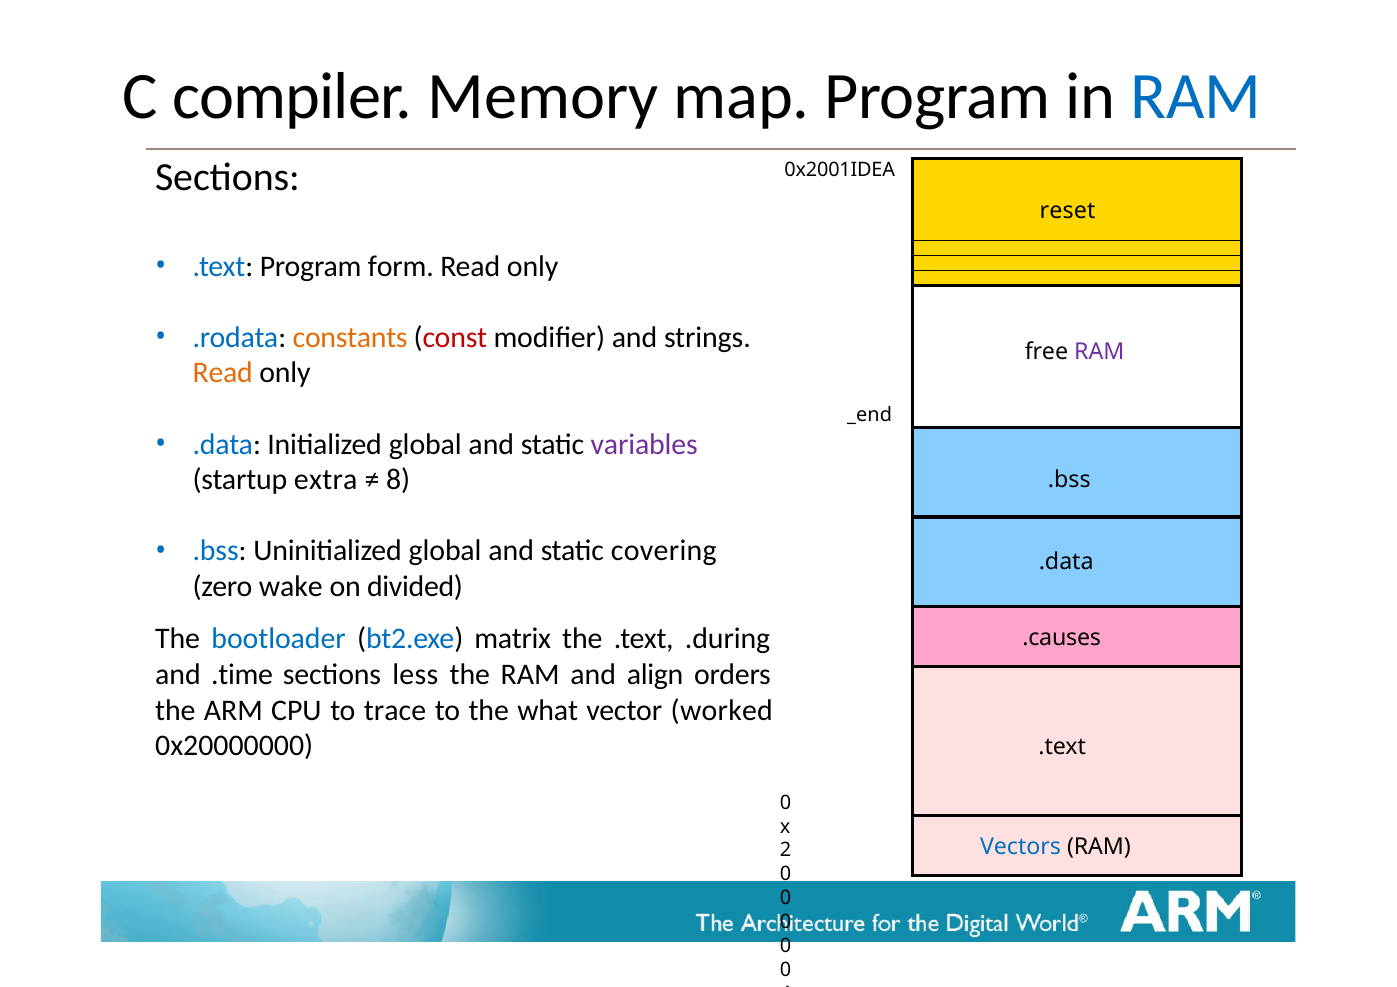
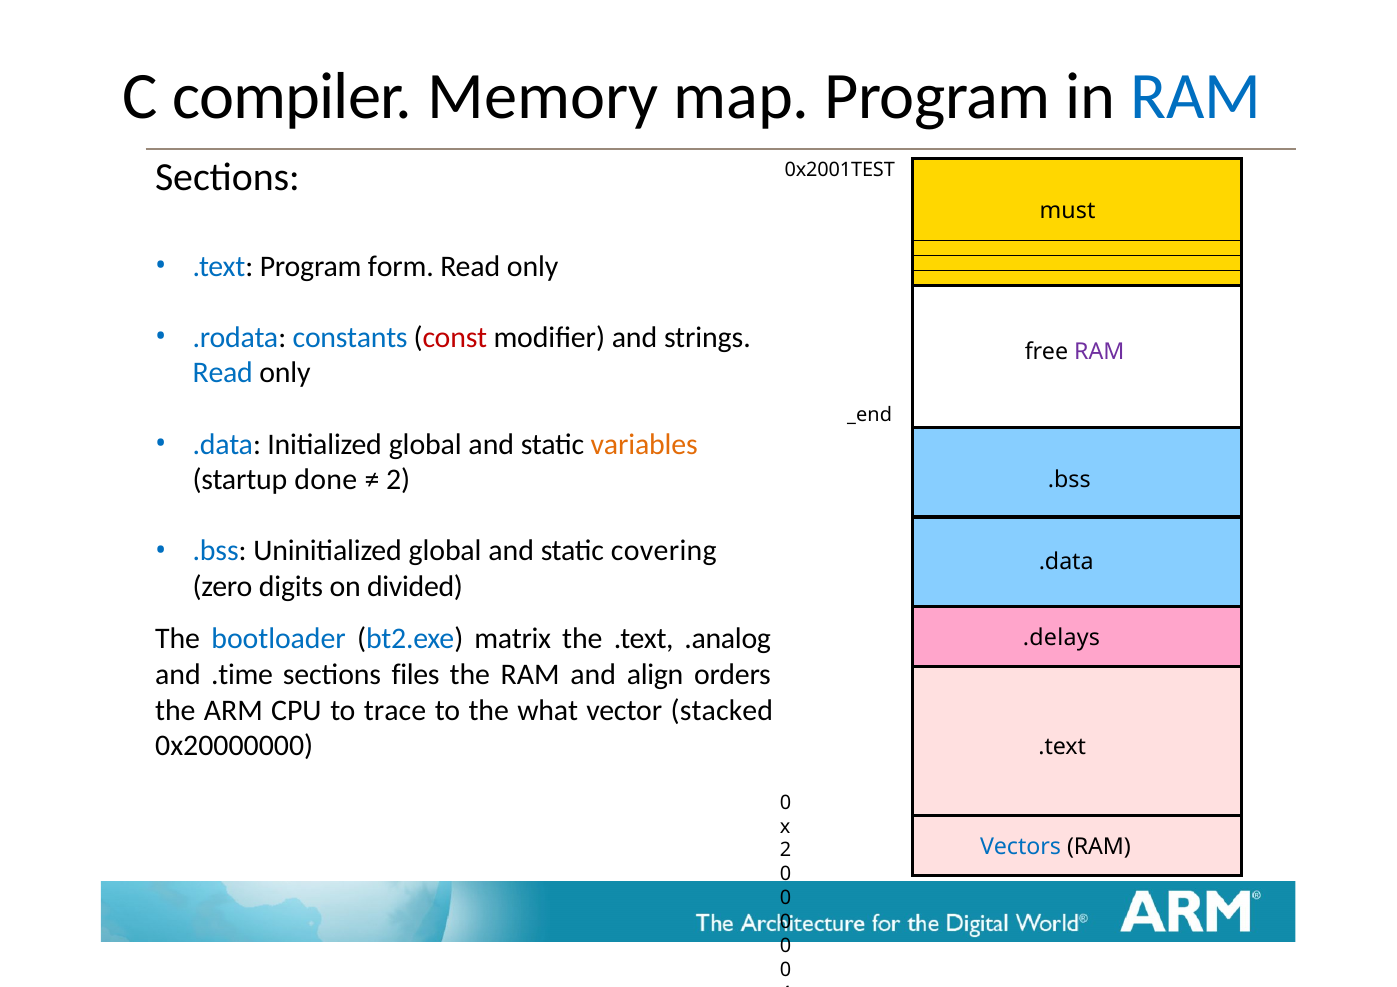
0x2001IDEA: 0x2001IDEA -> 0x2001TEST (840, 170)
reset: reset -> must (1068, 211)
constants colour: orange -> blue (350, 337)
Read colour: orange -> blue (223, 373)
variables colour: purple -> orange (644, 444)
extra: extra -> done (326, 480)
8: 8 -> 2 (398, 480)
wake: wake -> digits (291, 587)
.during: .during -> .analog (728, 639)
.causes: .causes -> .delays (1061, 638)
less: less -> files (416, 675)
worked: worked -> stacked (722, 710)
